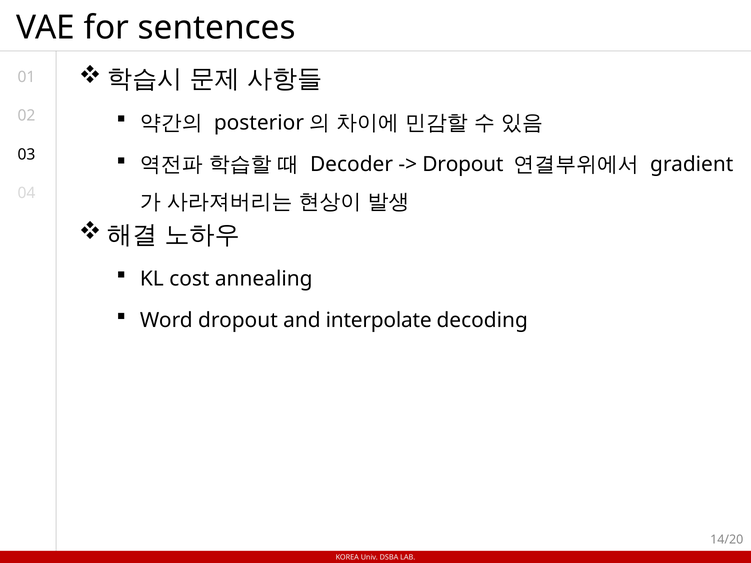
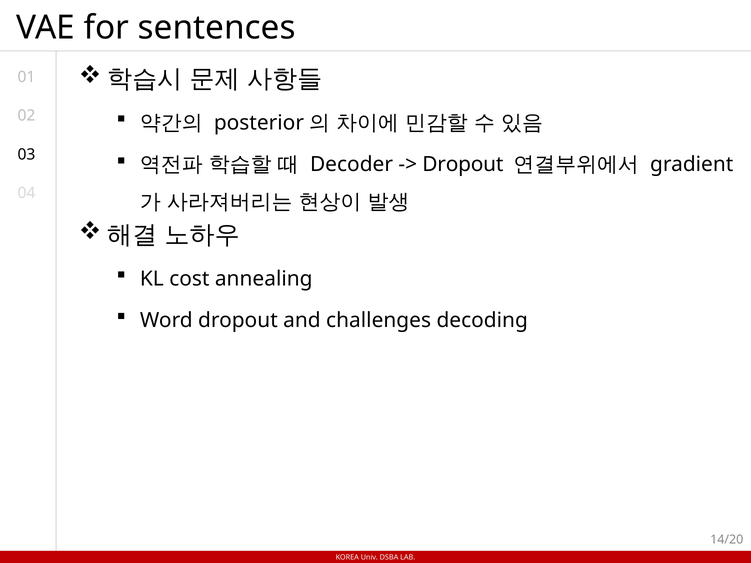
interpolate: interpolate -> challenges (379, 321)
